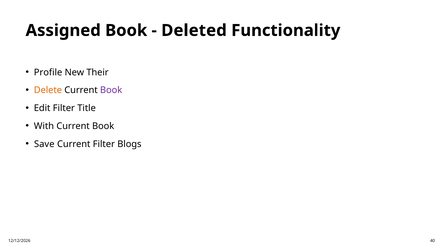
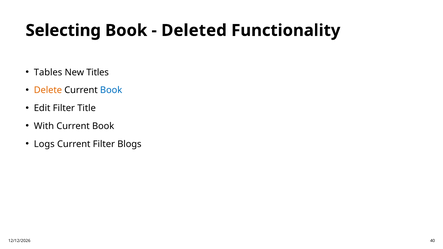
Assigned: Assigned -> Selecting (63, 30)
Profile: Profile -> Tables (48, 72)
Their: Their -> Titles (98, 72)
Book colour: purple -> blue (111, 90)
Save: Save -> Logs (44, 144)
